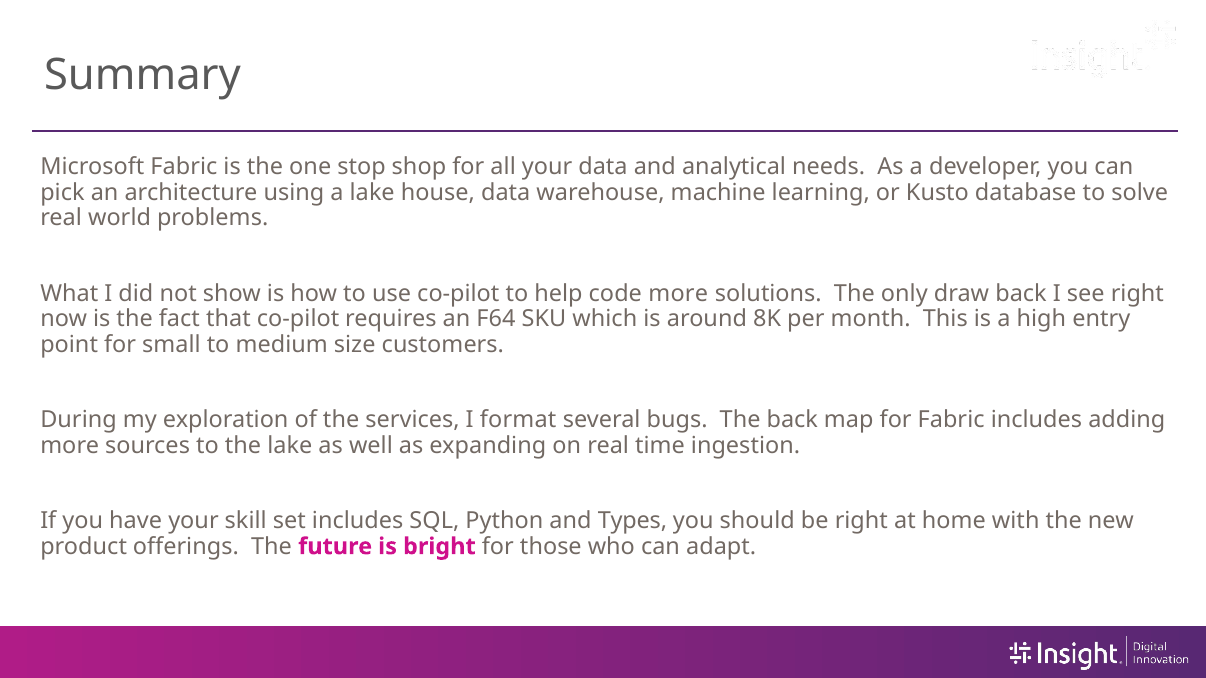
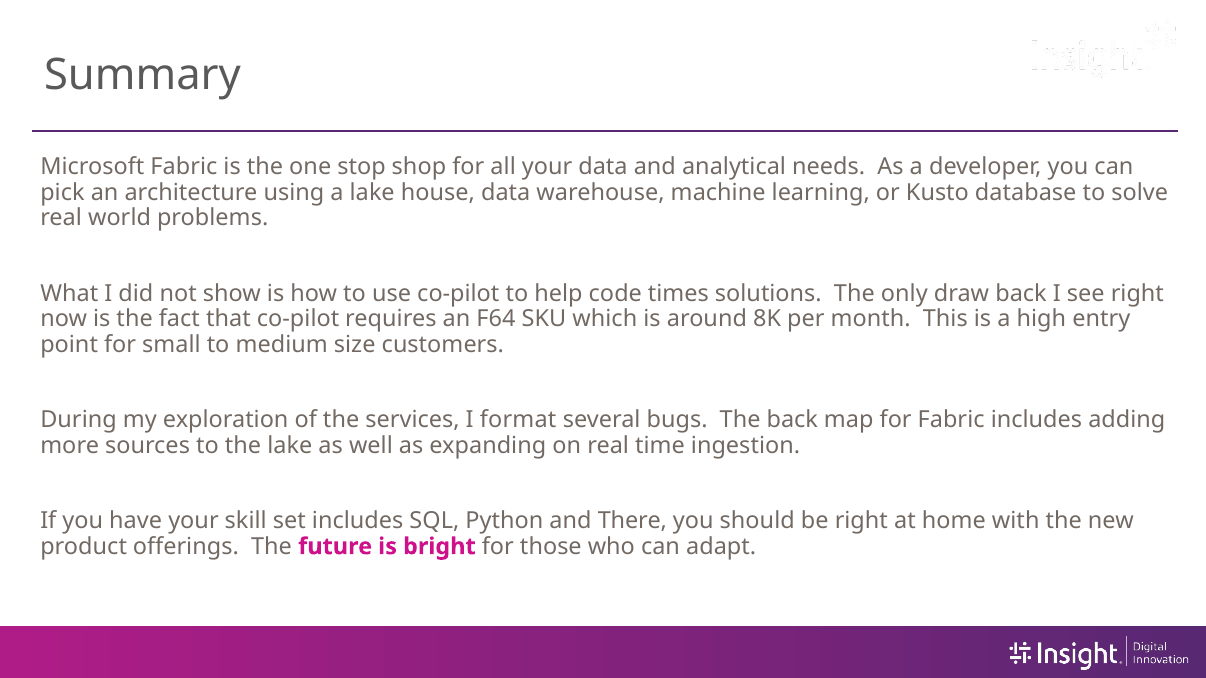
code more: more -> times (678, 294)
Types: Types -> There (632, 521)
